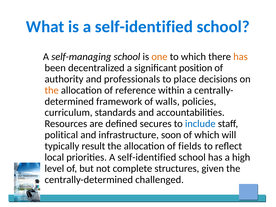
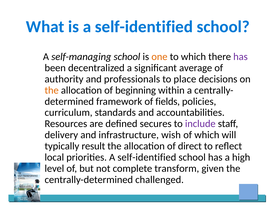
has colour: orange -> purple (241, 57)
position: position -> average (196, 68)
reference: reference -> beginning (136, 90)
walls: walls -> fields (168, 101)
include colour: blue -> purple (200, 124)
political: political -> delivery (61, 135)
soon: soon -> wish (171, 135)
fields: fields -> direct (190, 146)
structures: structures -> transform (177, 169)
